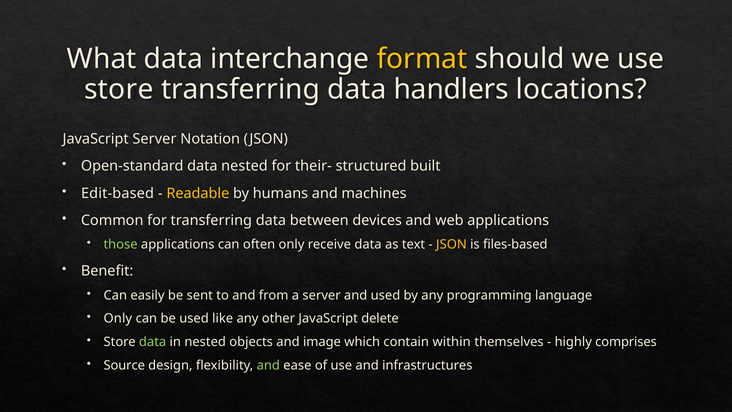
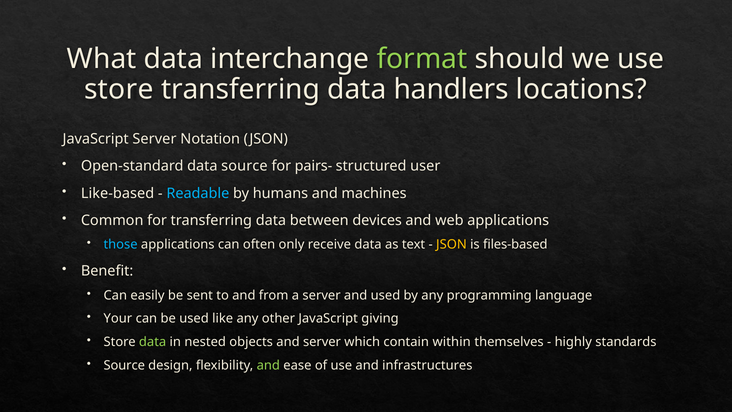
format colour: yellow -> light green (422, 59)
data nested: nested -> source (244, 166)
their-: their- -> pairs- (313, 166)
built: built -> user (425, 166)
Edit-based: Edit-based -> Like-based (118, 193)
Readable colour: yellow -> light blue (198, 193)
those colour: light green -> light blue (121, 245)
Only: Only -> Your (118, 318)
delete: delete -> giving (380, 318)
and image: image -> server (322, 342)
comprises: comprises -> standards (626, 342)
